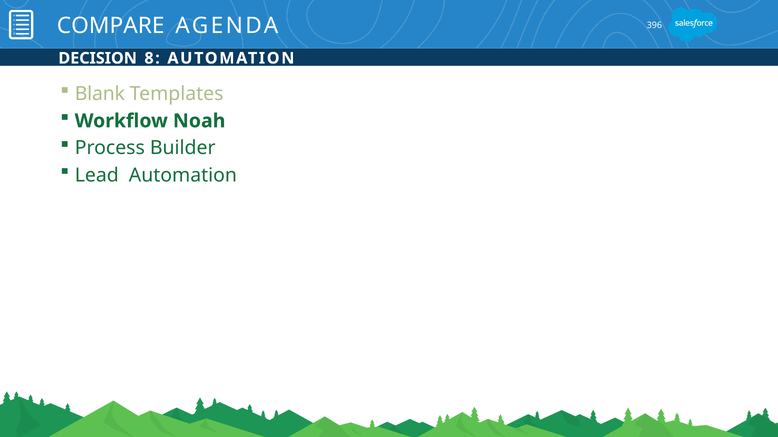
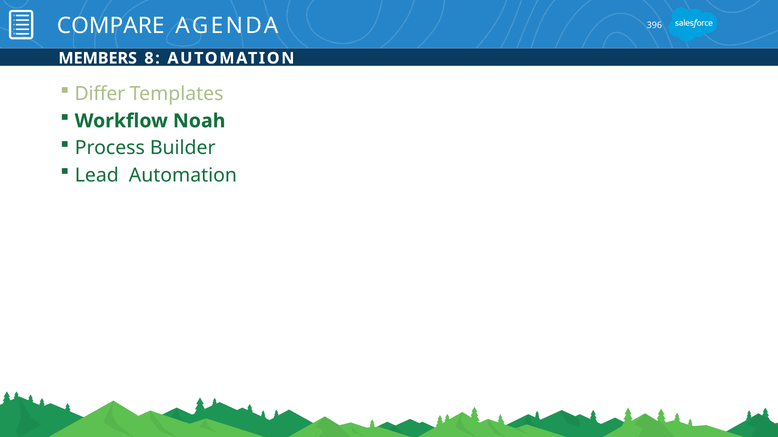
DECISION: DECISION -> MEMBERS (98, 58)
Blank: Blank -> Differ (100, 94)
